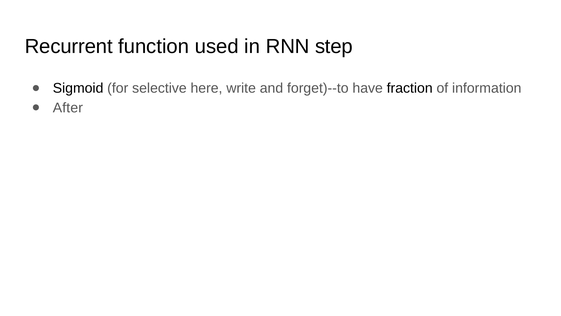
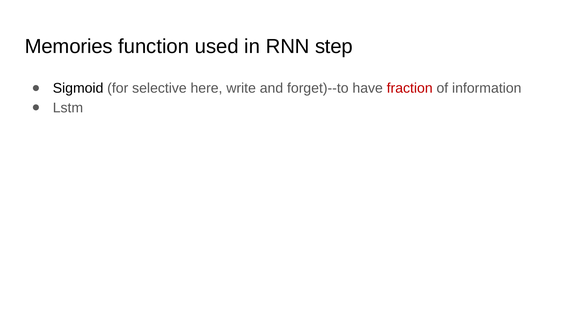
Recurrent: Recurrent -> Memories (69, 46)
fraction colour: black -> red (410, 88)
After: After -> Lstm (68, 108)
